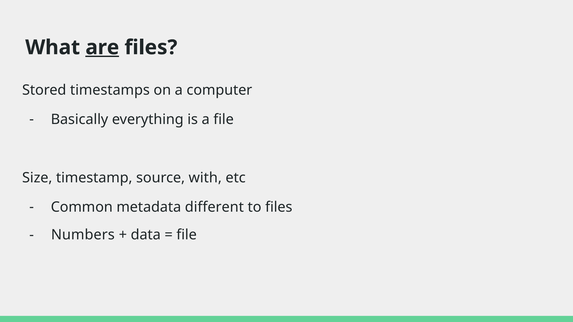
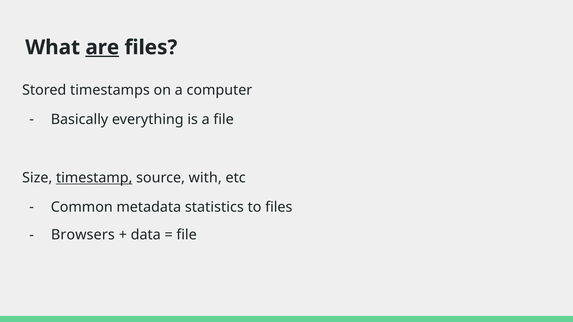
timestamp underline: none -> present (94, 178)
different: different -> statistics (214, 207)
Numbers: Numbers -> Browsers (83, 235)
